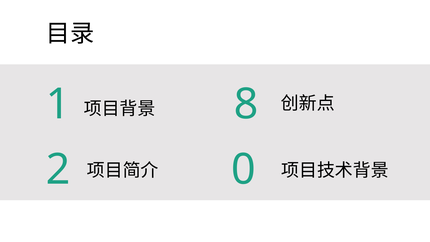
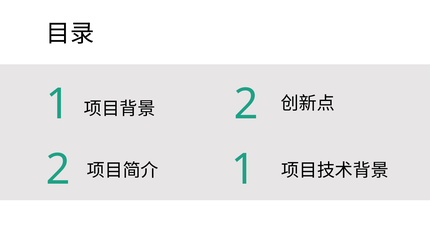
8: 8 -> 2 (246, 104)
2 0: 0 -> 1 (244, 170)
